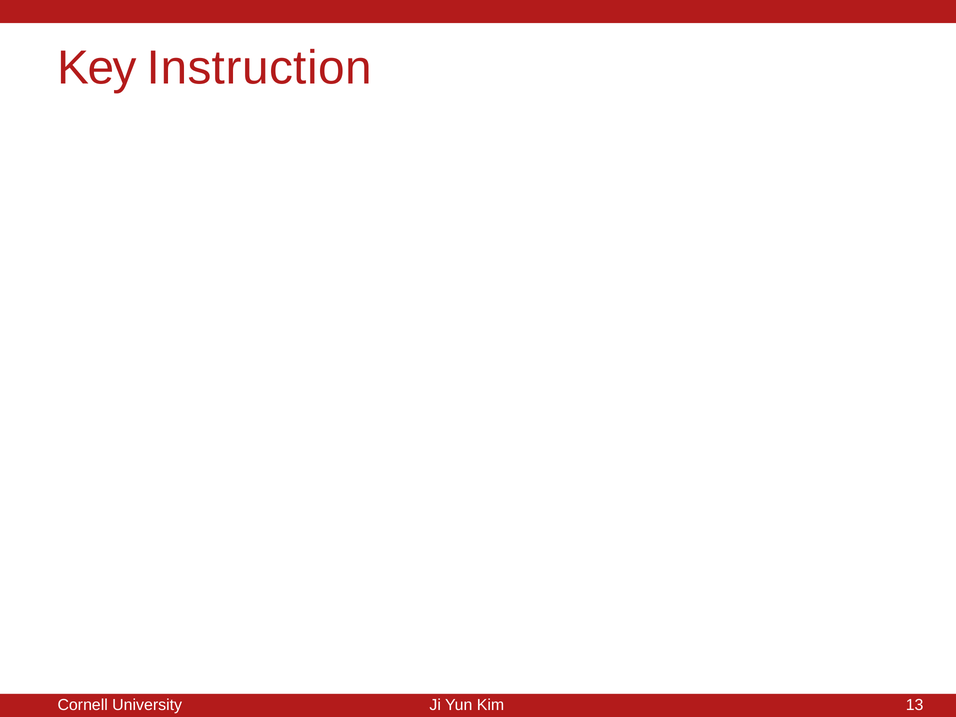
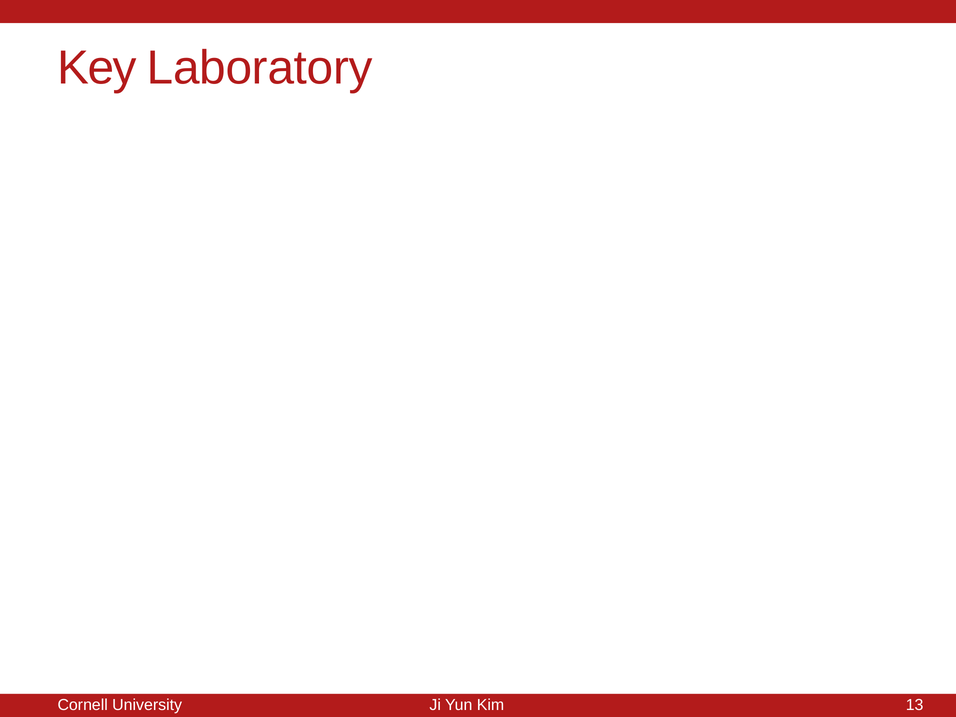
Instruction: Instruction -> Laboratory (260, 68)
